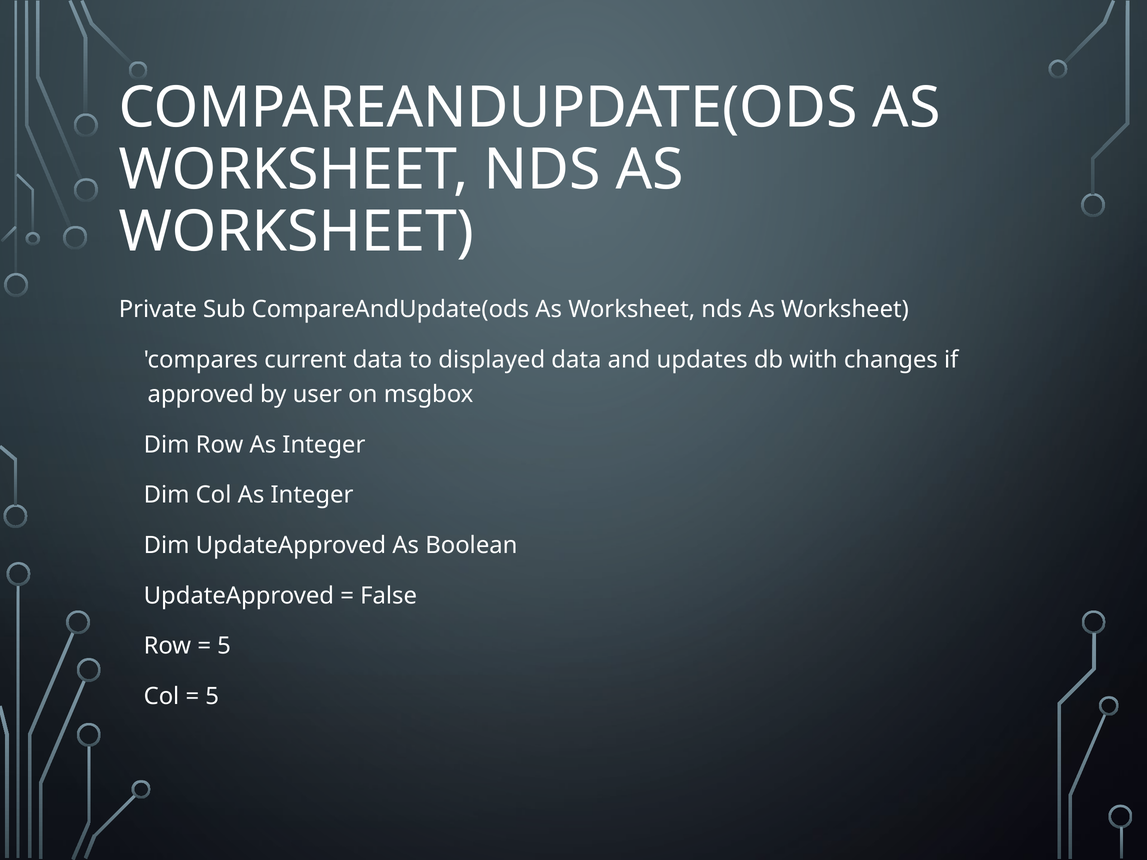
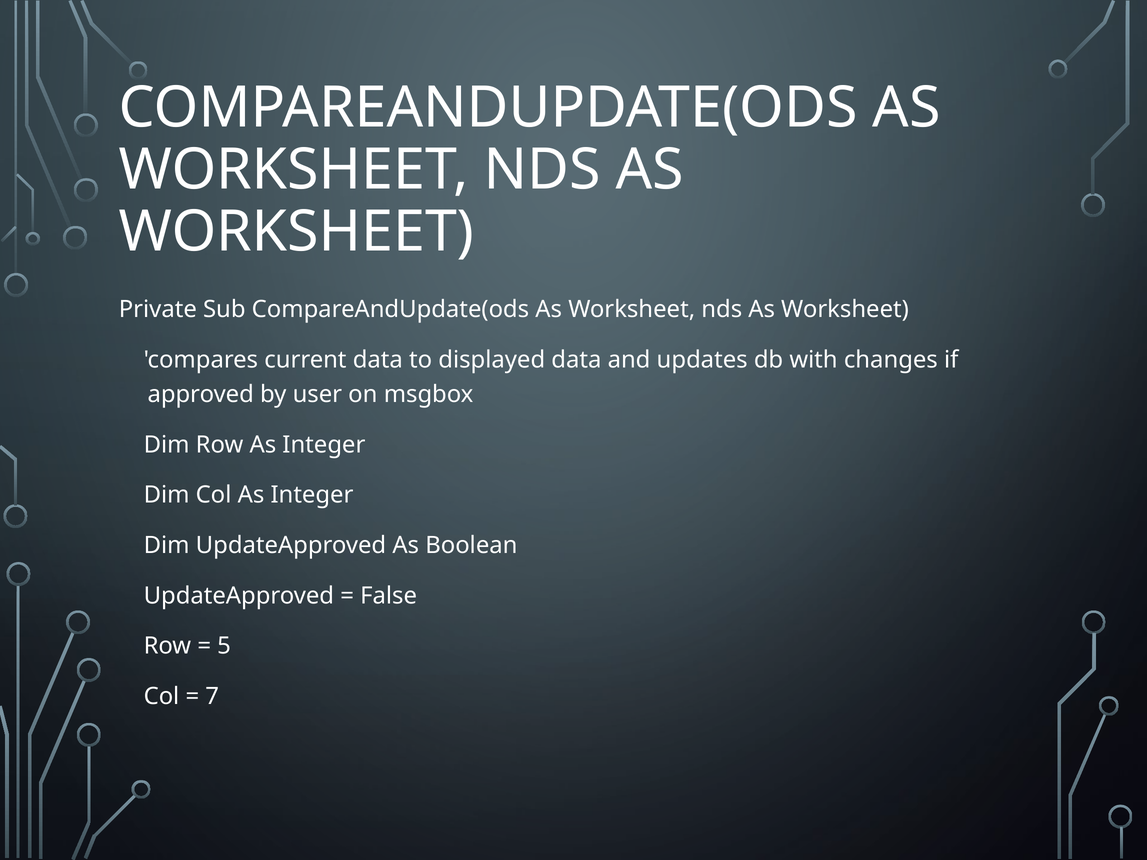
5: 5 -> 7 (212, 697)
